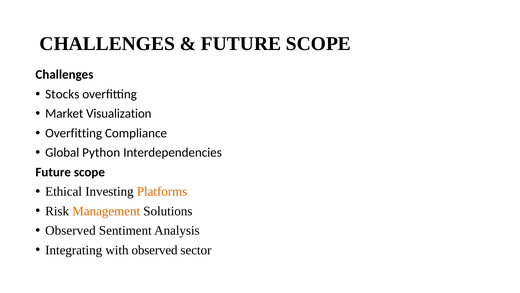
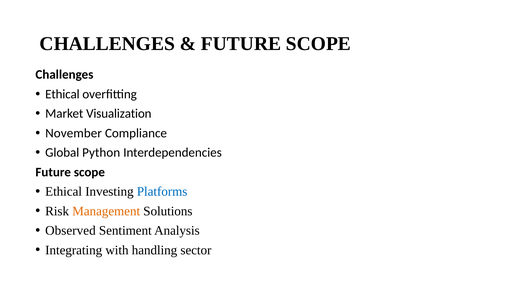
Stocks: Stocks -> Ethical (62, 94)
Overfitting: Overfitting -> November (74, 133)
Platforms colour: orange -> blue (162, 191)
with observed: observed -> handling (155, 250)
